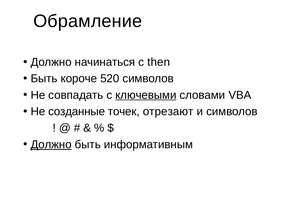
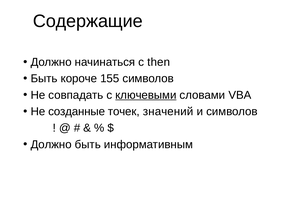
Обрамление: Обрамление -> Содержащие (88, 21)
520: 520 -> 155 (110, 79)
отрезают: отрезают -> значений (168, 112)
Должно underline: present -> none (51, 145)
